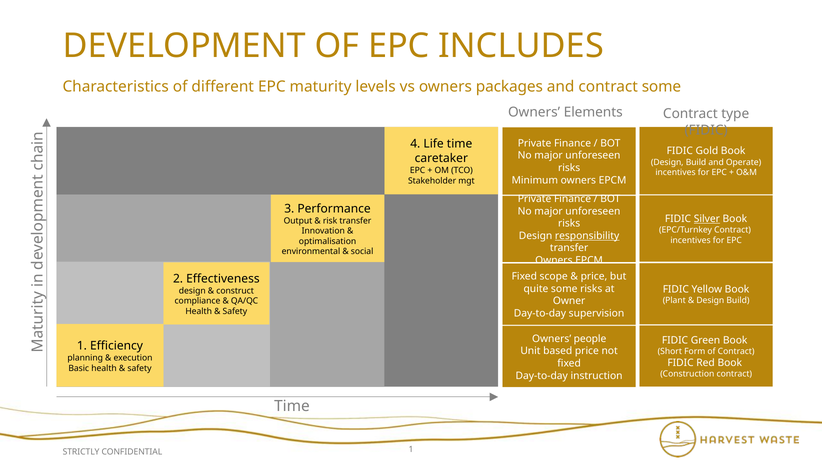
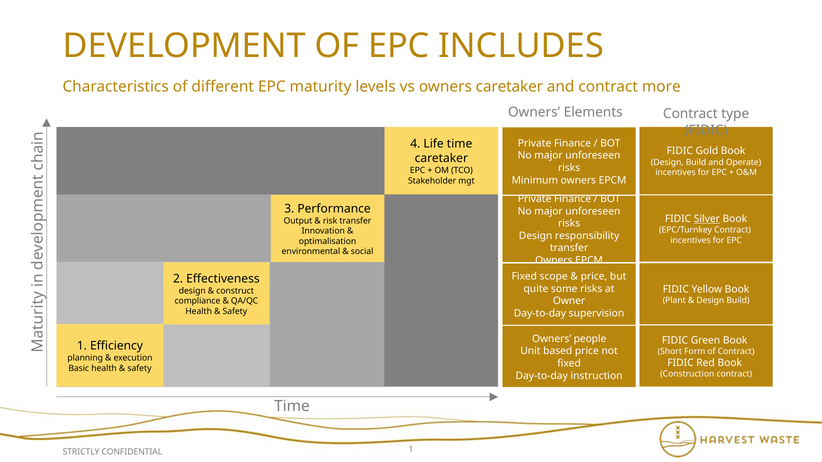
owners packages: packages -> caretaker (509, 87)
contract some: some -> more (661, 87)
responsibility underline: present -> none (587, 236)
